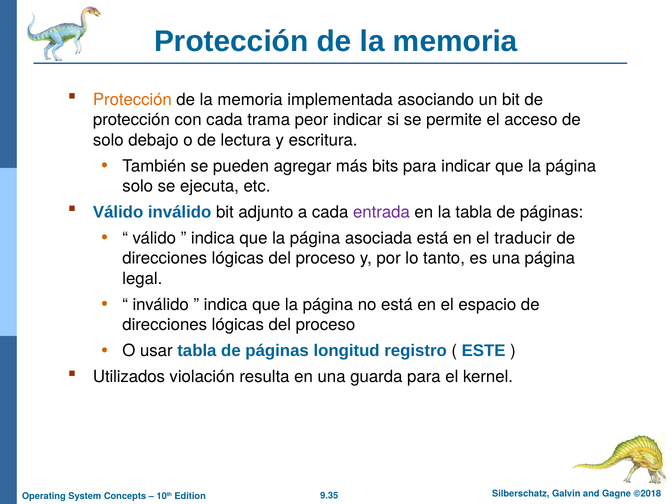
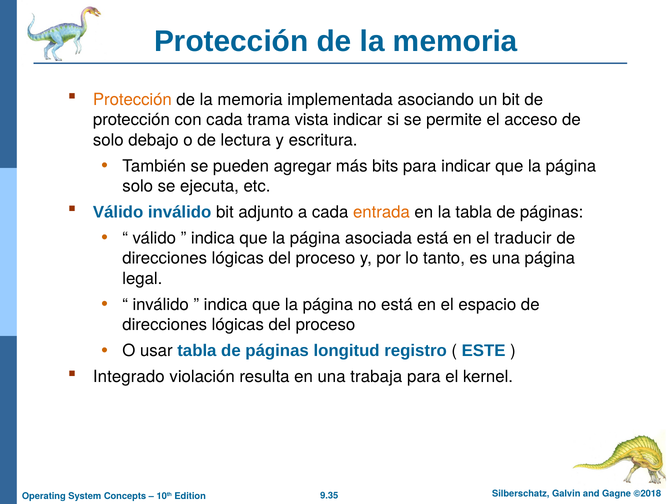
peor: peor -> vista (312, 120)
entrada colour: purple -> orange (381, 212)
Utilizados: Utilizados -> Integrado (129, 377)
guarda: guarda -> trabaja (376, 377)
